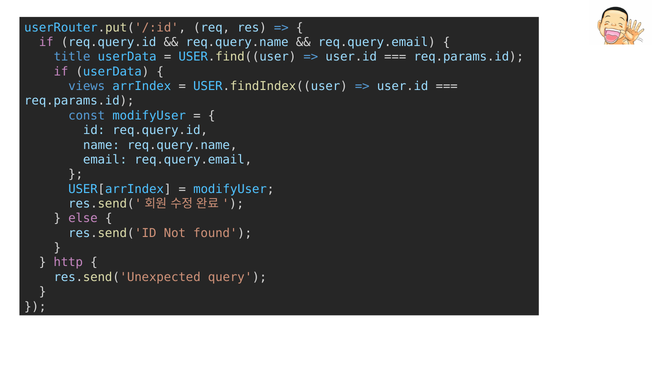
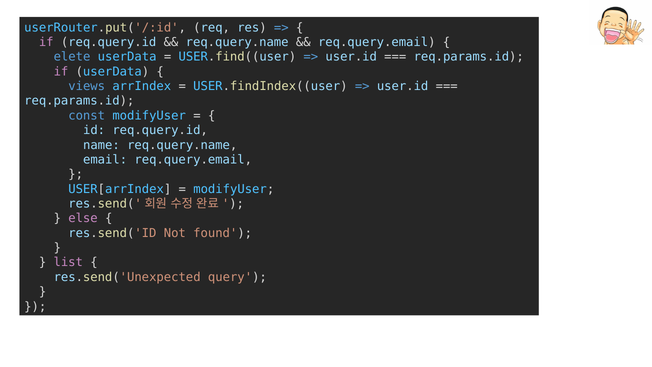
title: title -> elete (72, 57)
http: http -> list (68, 262)
